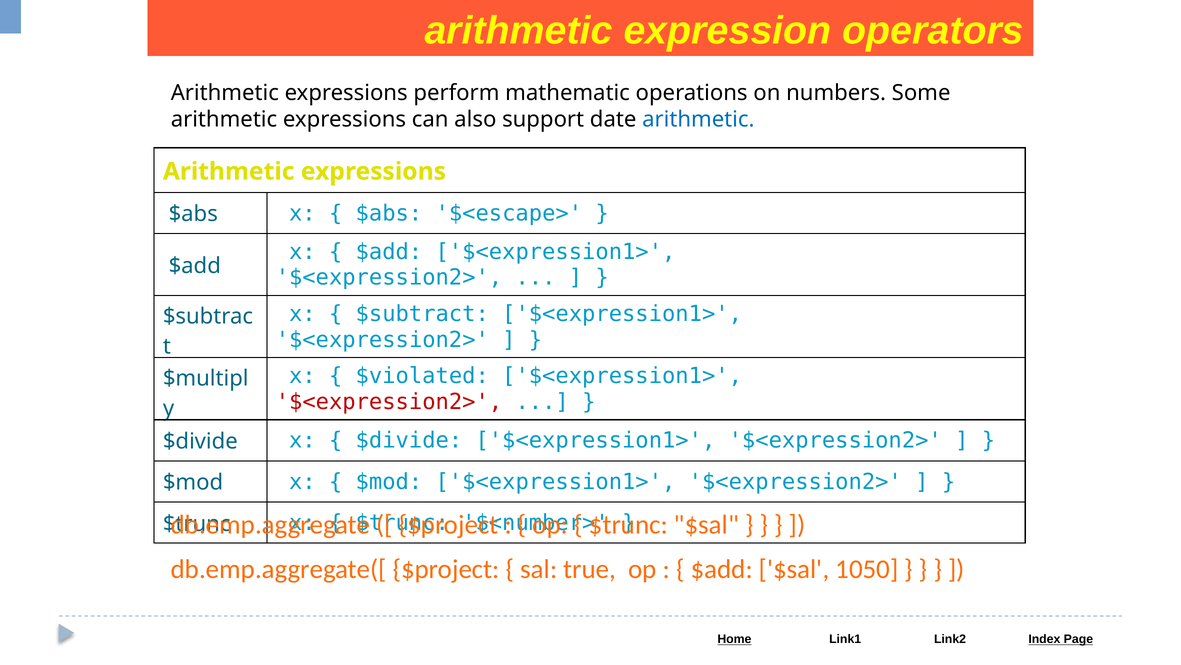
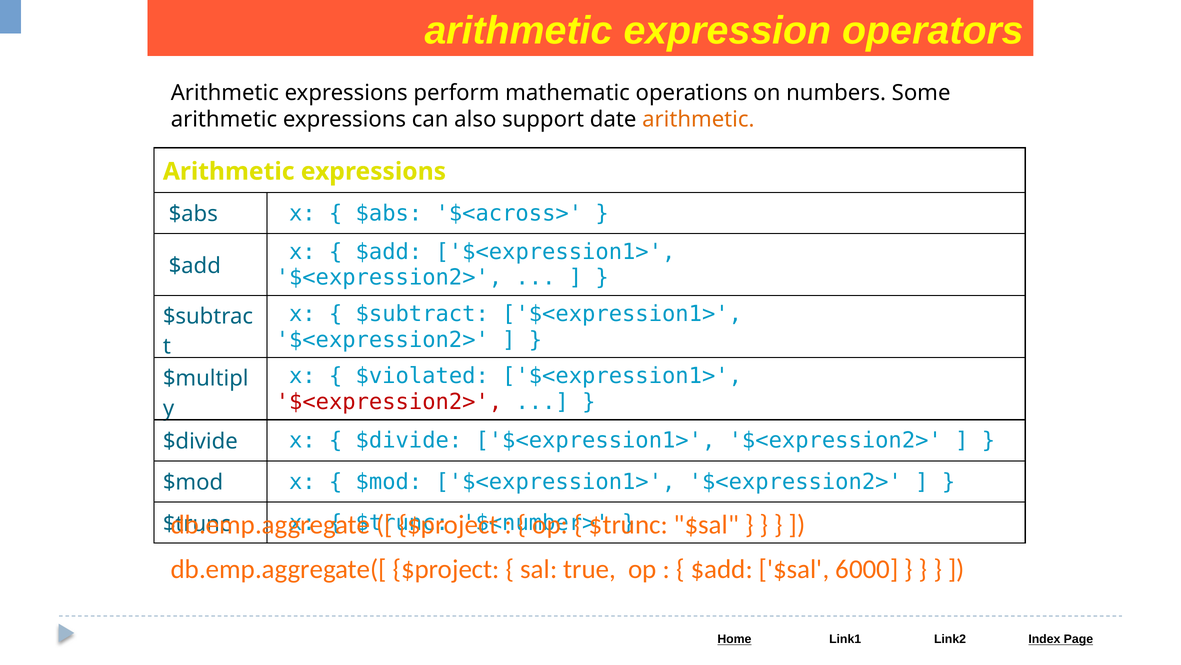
arithmetic colour: blue -> orange (698, 120)
$<escape>: $<escape> -> $<across> (509, 213)
1050: 1050 -> 6000 (867, 569)
